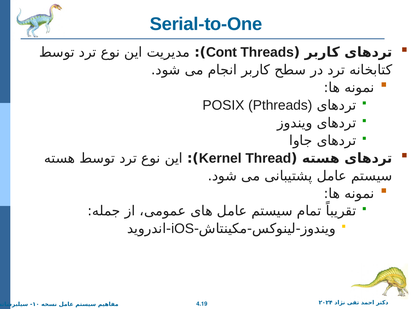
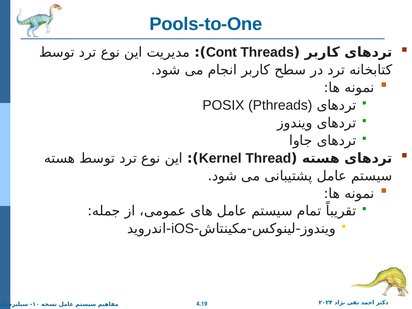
Serial-to-One: Serial-to-One -> Pools-to-One (206, 24)
